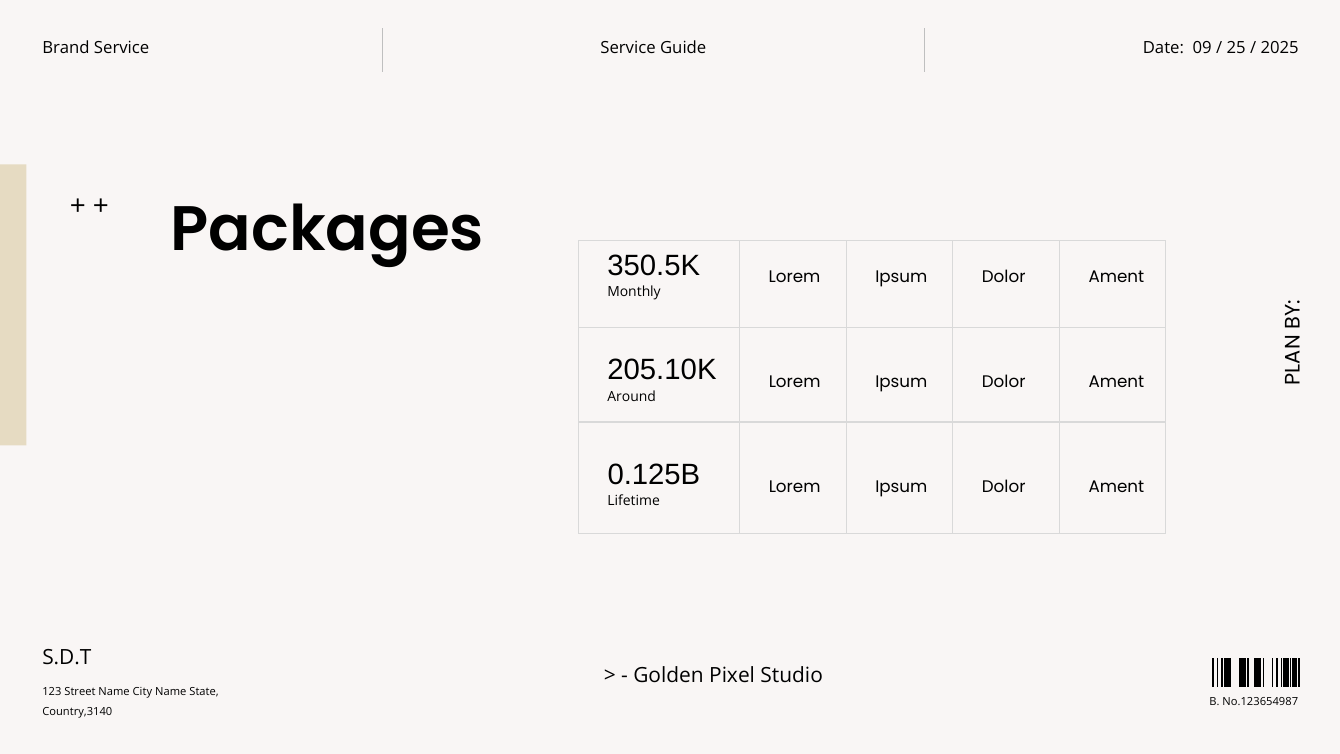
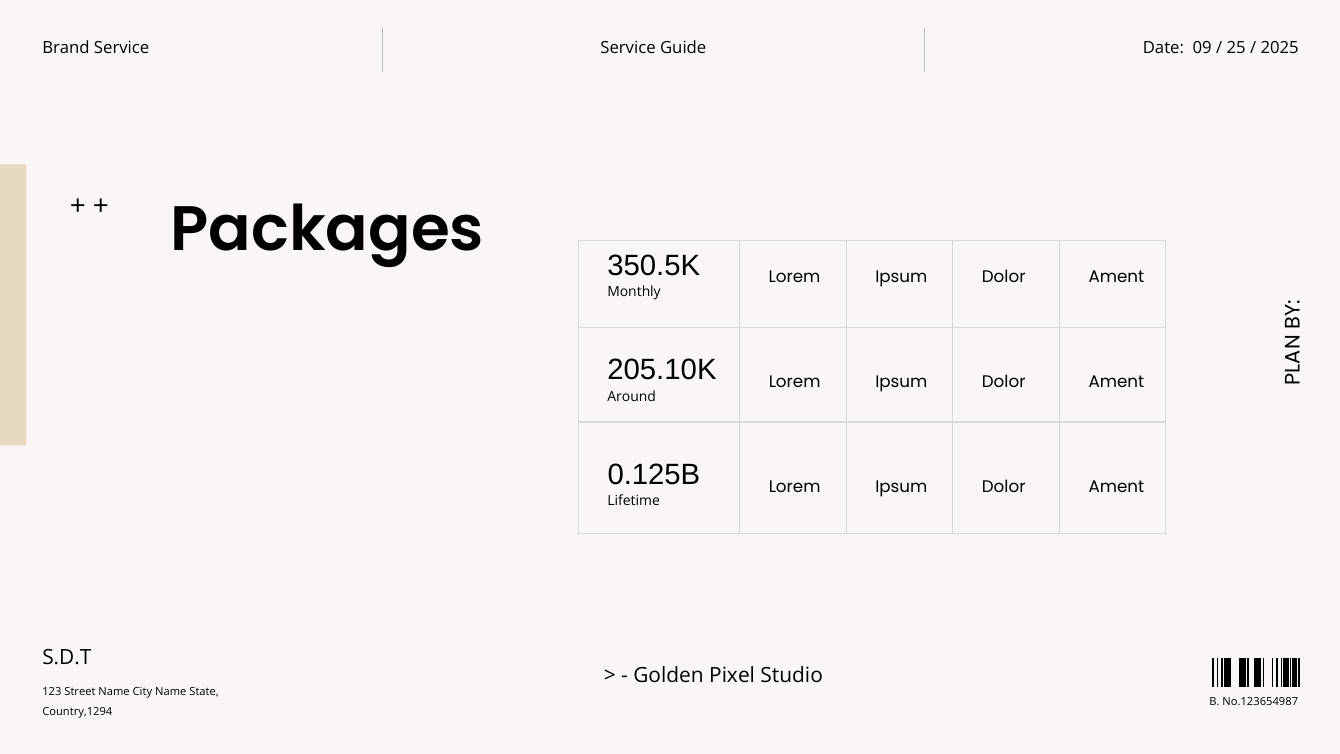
Country,3140: Country,3140 -> Country,1294 (77, 712)
